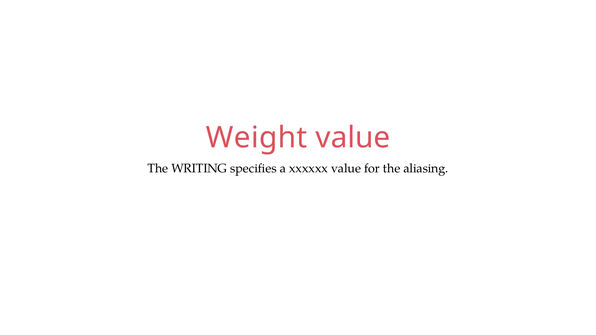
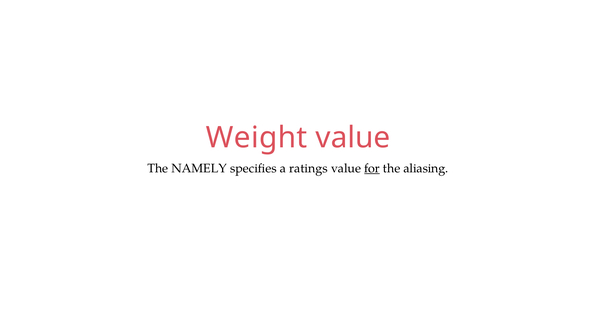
WRITING: WRITING -> NAMELY (199, 168)
xxxxxx: xxxxxx -> ratings (308, 168)
for underline: none -> present (372, 168)
